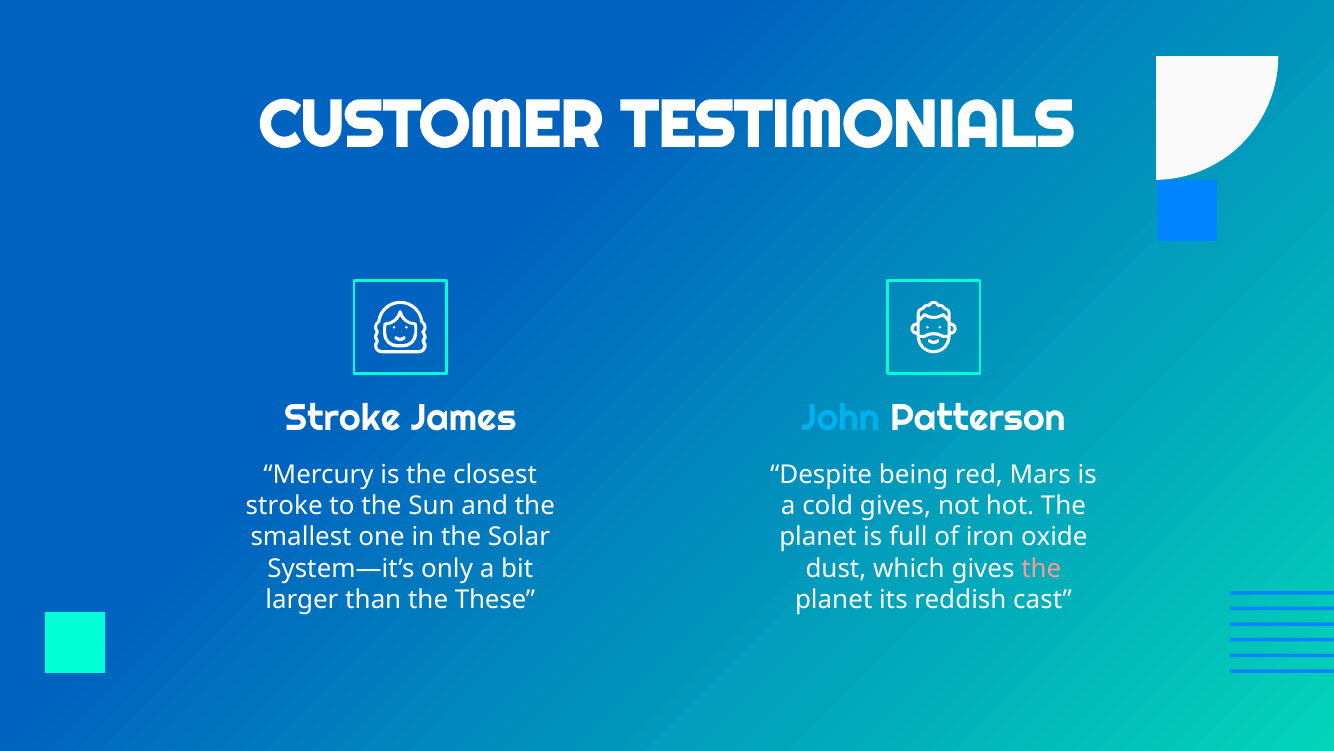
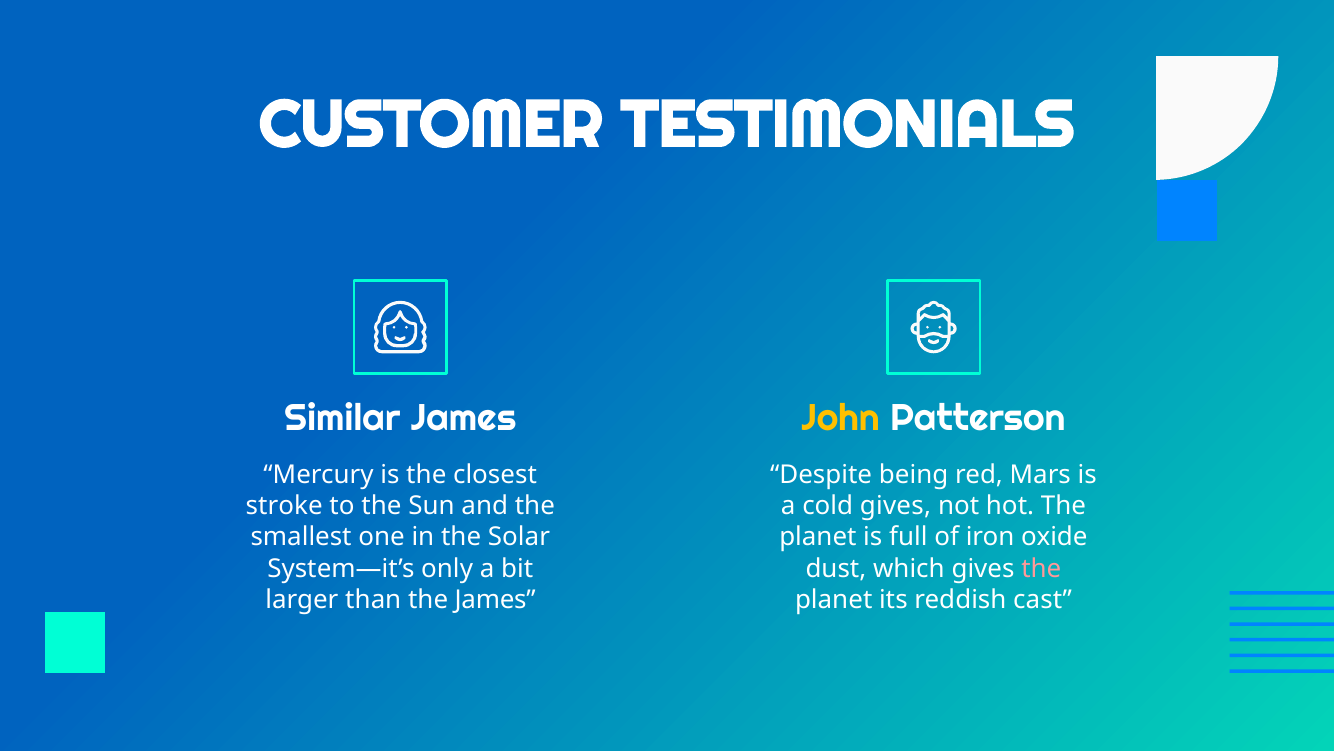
Stroke: Stroke -> Similar (342, 418)
John colour: light blue -> yellow (841, 418)
the These: These -> James (495, 599)
